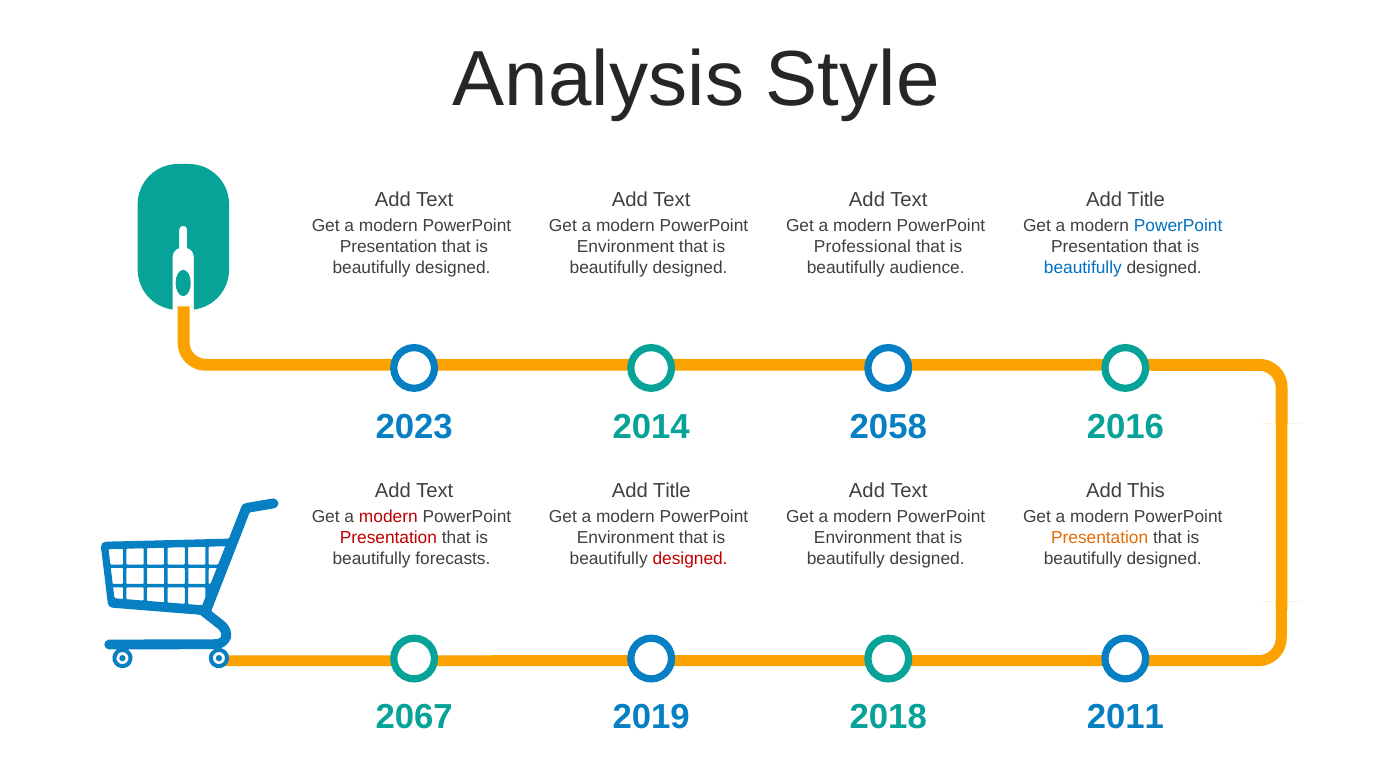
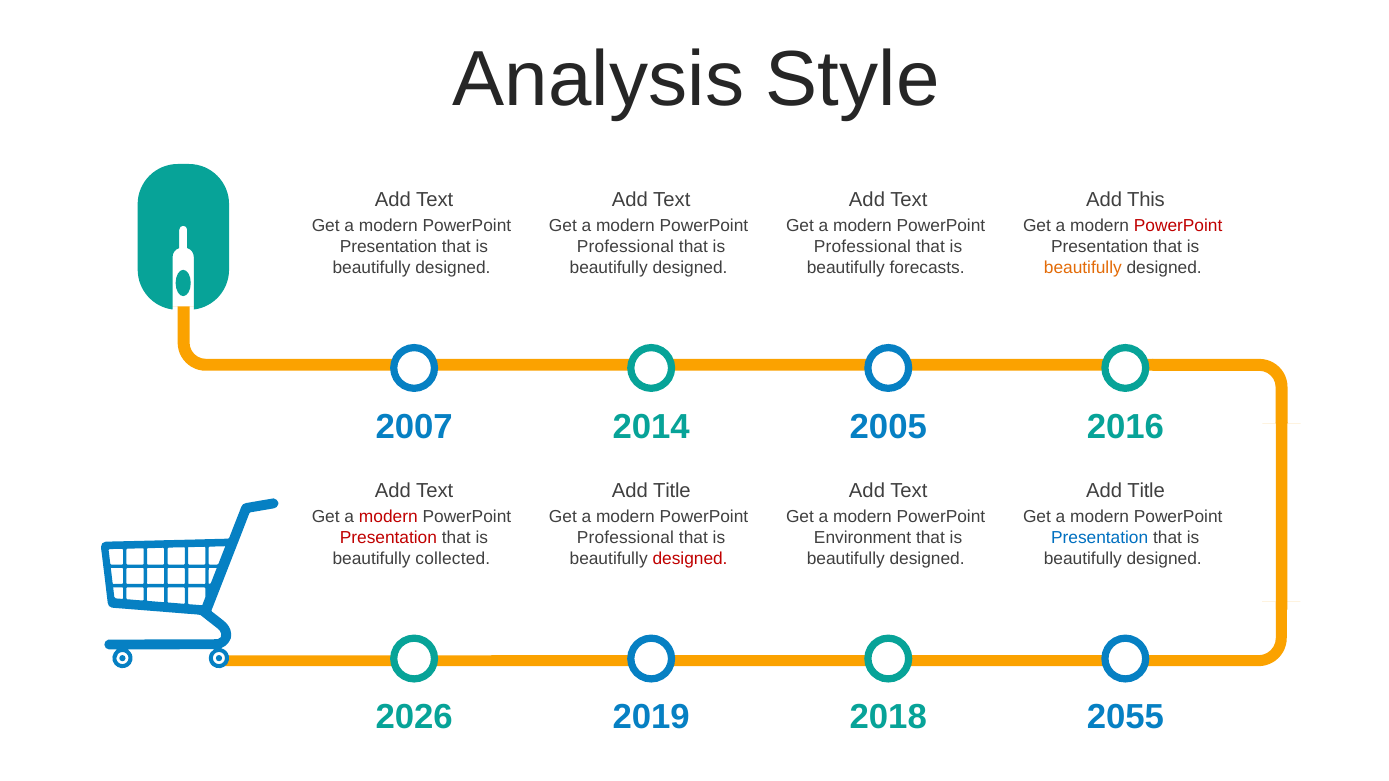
Title: Title -> This (1146, 200)
PowerPoint colour: blue -> red (1178, 226)
Environment: Environment -> Professional (625, 247)
audience: audience -> forecasts (927, 268)
beautifully colour: blue -> orange (1083, 268)
2023: 2023 -> 2007 (414, 427)
2058: 2058 -> 2005 (888, 427)
This: This -> Title (1146, 491)
Environment: Environment -> Professional (625, 538)
Presentation colour: orange -> blue (1100, 538)
forecasts: forecasts -> collected (453, 559)
2067: 2067 -> 2026 (414, 717)
2011: 2011 -> 2055 (1125, 717)
